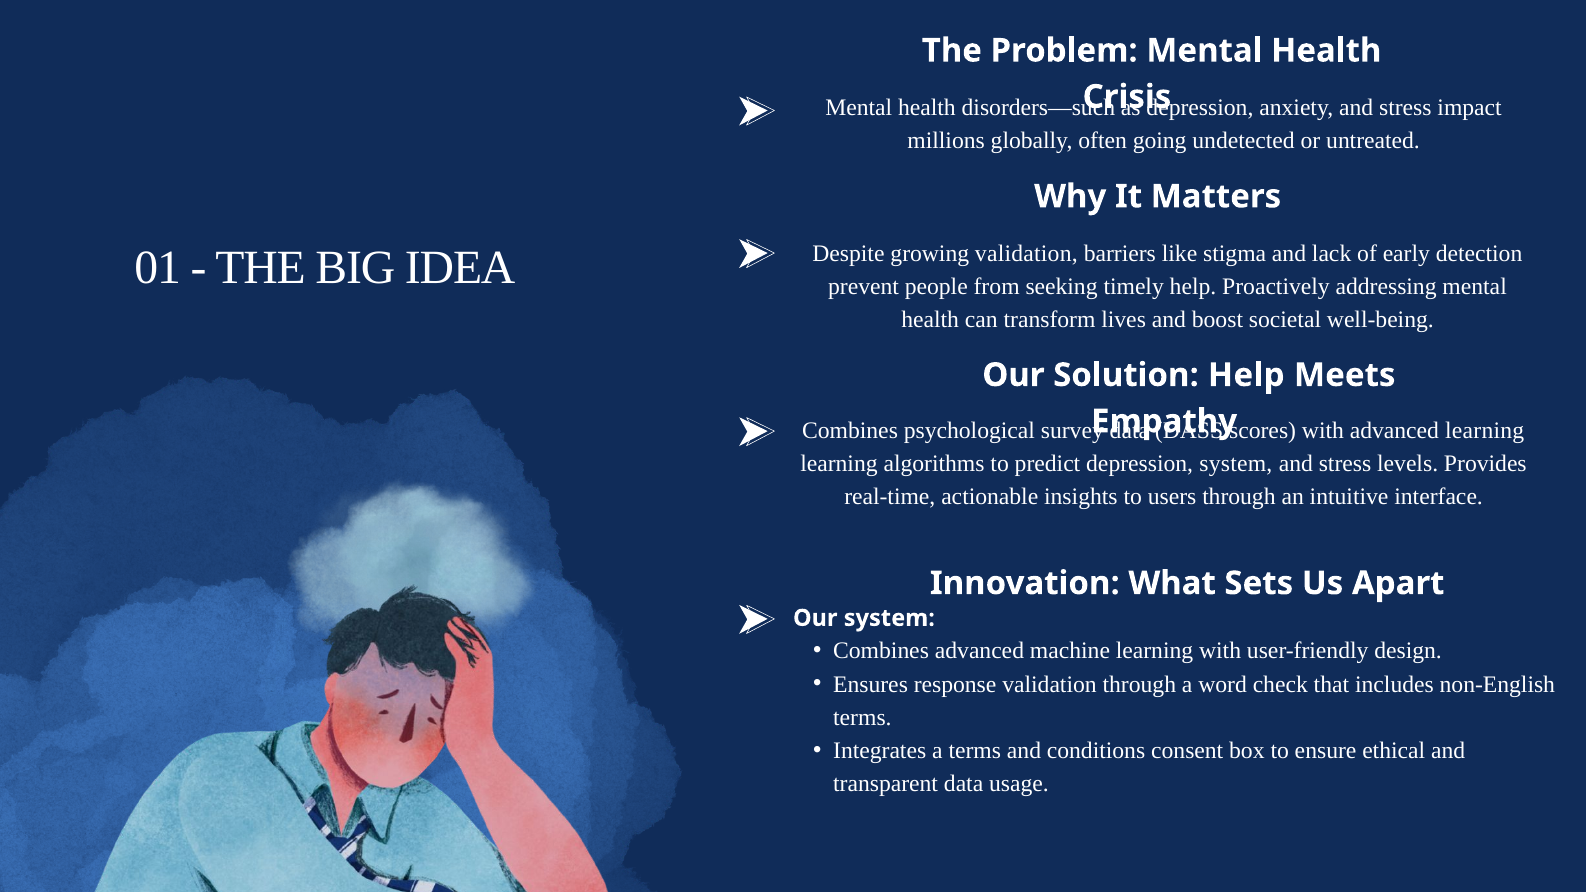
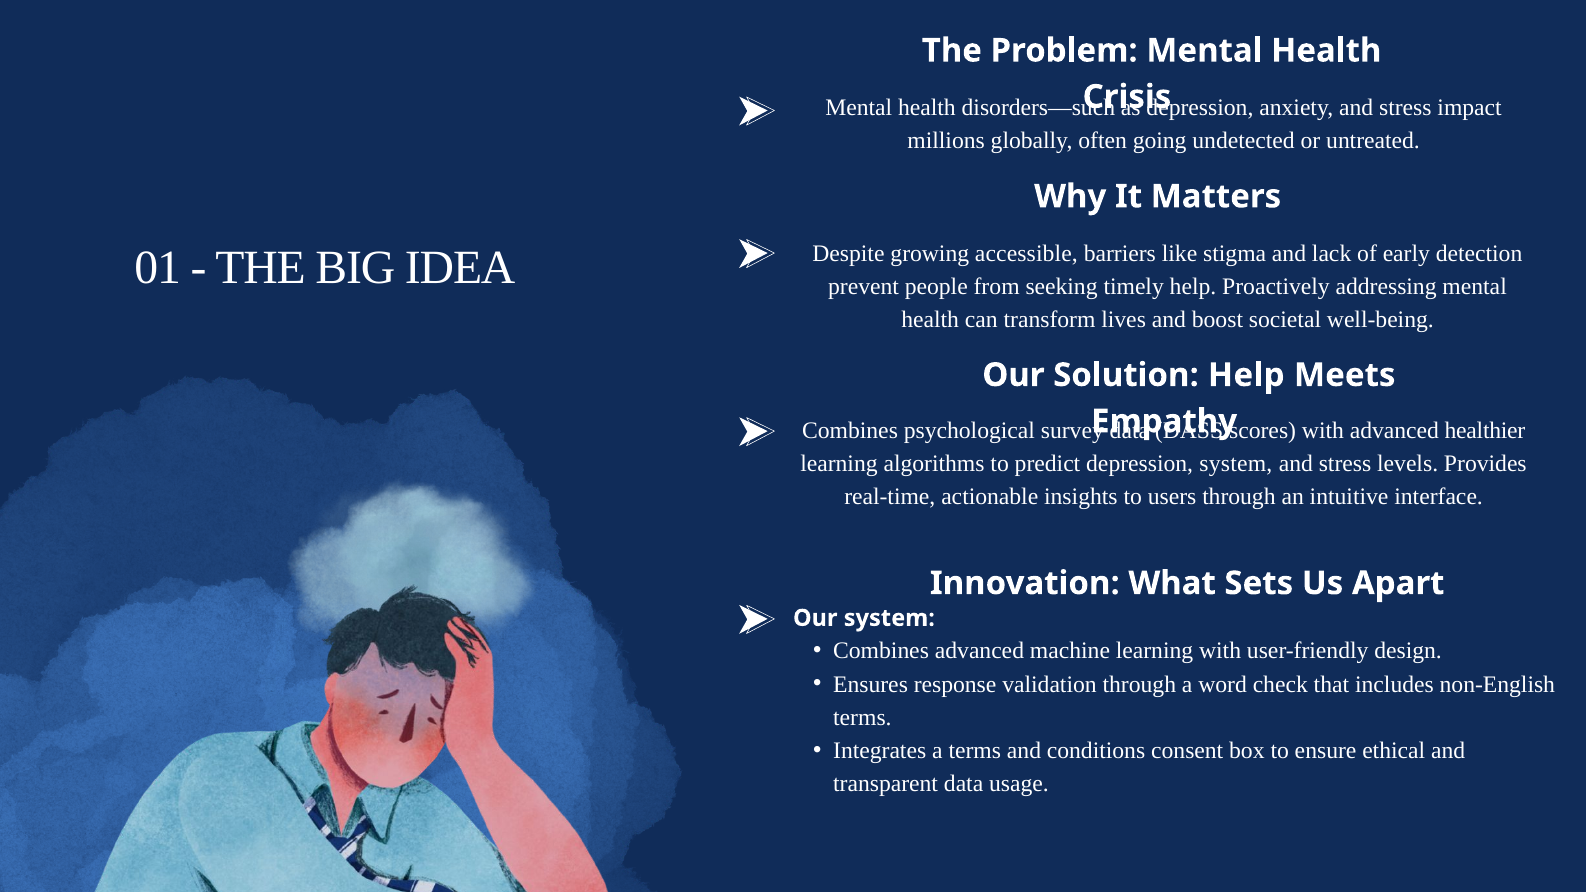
growing validation: validation -> accessible (1026, 254)
advanced learning: learning -> healthier (1485, 430)
